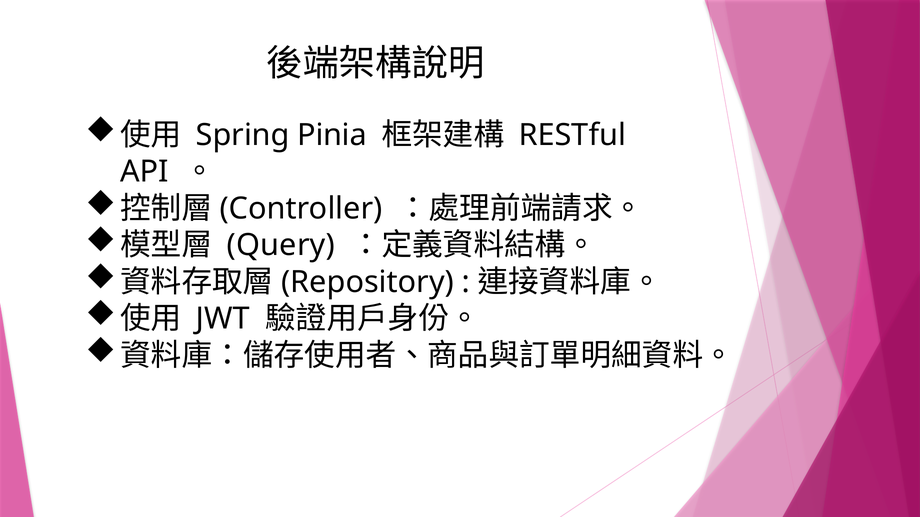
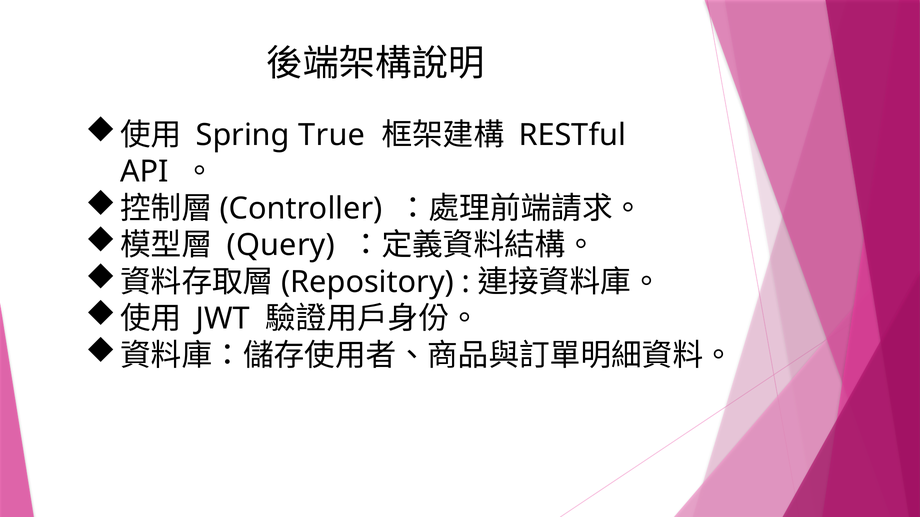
Pinia: Pinia -> True (332, 135)
